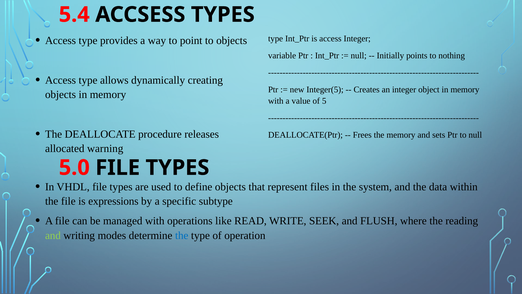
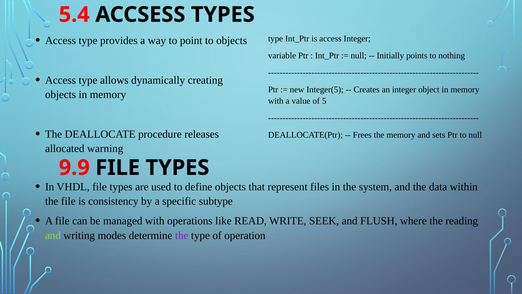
5.0: 5.0 -> 9.9 (74, 167)
expressions: expressions -> consistency (113, 201)
the colour: blue -> purple (182, 235)
